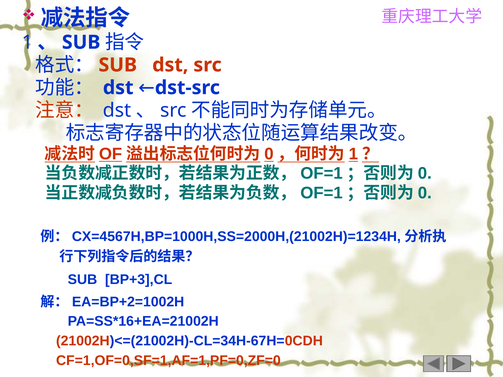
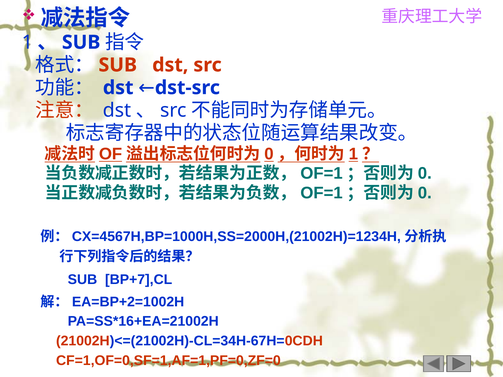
BP+3],CL: BP+3],CL -> BP+7],CL (139, 280)
